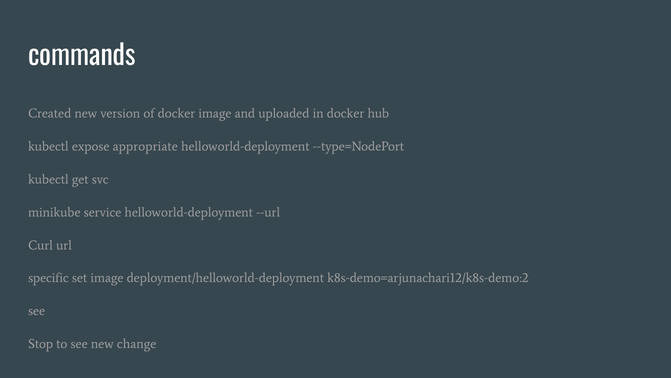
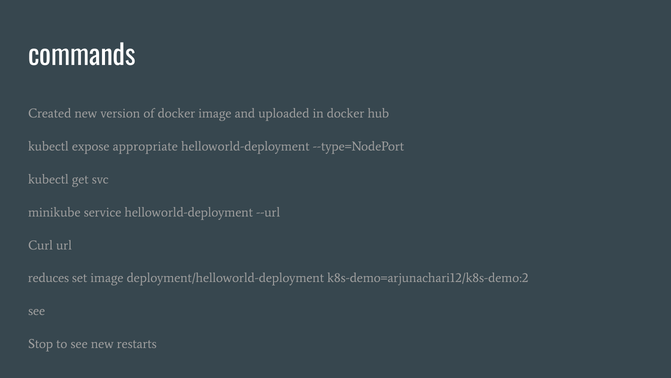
specific: specific -> reduces (48, 278)
change: change -> restarts (137, 344)
